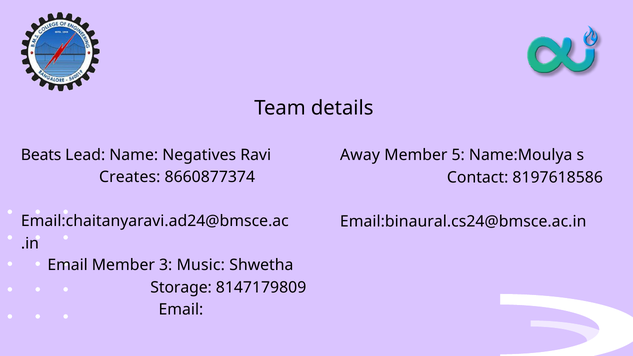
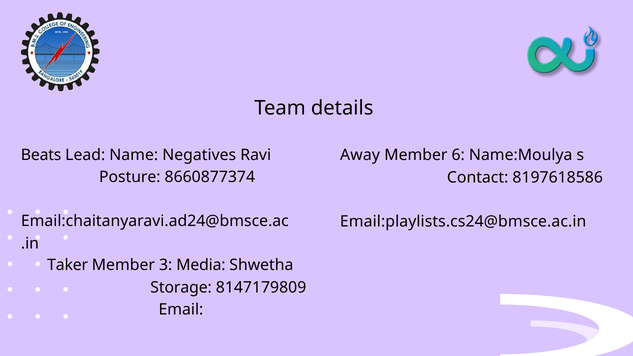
5: 5 -> 6 (458, 155)
Creates: Creates -> Posture (130, 177)
Email:binaural.cs24@bmsce.ac.in: Email:binaural.cs24@bmsce.ac.in -> Email:playlists.cs24@bmsce.ac.in (463, 222)
Email: Email -> Taker (68, 265)
Music: Music -> Media (201, 265)
